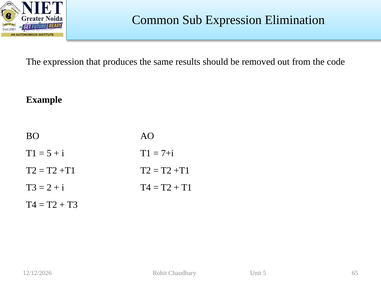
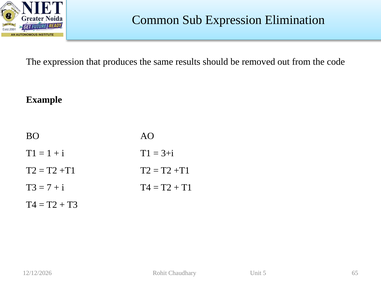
5: 5 -> 1 (49, 153)
7+i: 7+i -> 3+i (167, 153)
2: 2 -> 7 (49, 187)
